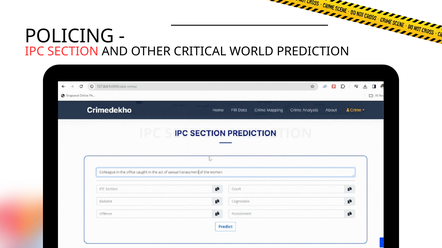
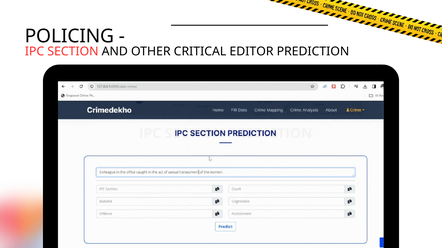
WORLD: WORLD -> EDITOR (251, 51)
